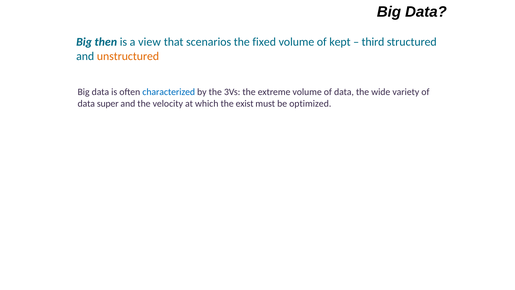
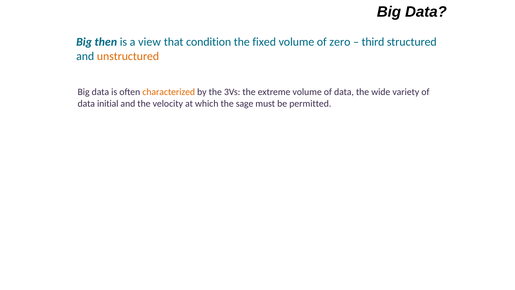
scenarios: scenarios -> condition (209, 42)
kept: kept -> zero (340, 42)
characterized colour: blue -> orange (169, 92)
super: super -> initial (108, 104)
exist: exist -> sage (245, 104)
optimized: optimized -> permitted (310, 104)
